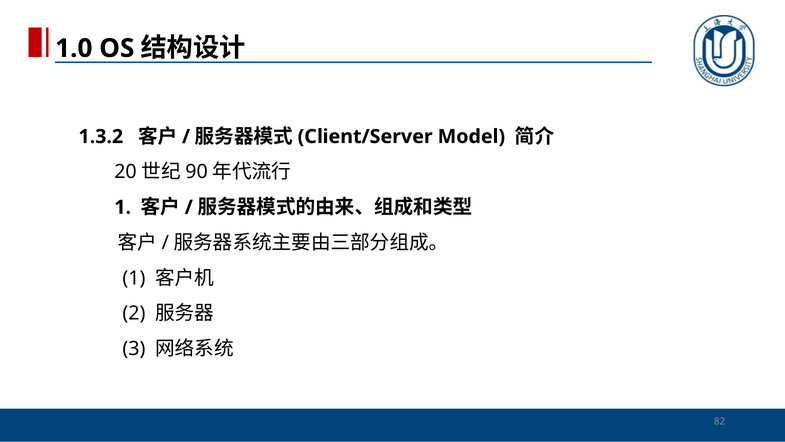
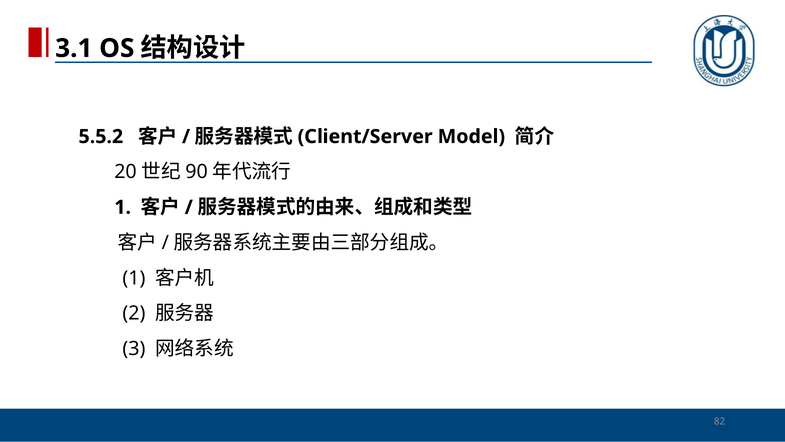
1.0: 1.0 -> 3.1 (74, 48)
1.3.2: 1.3.2 -> 5.5.2 (101, 136)
